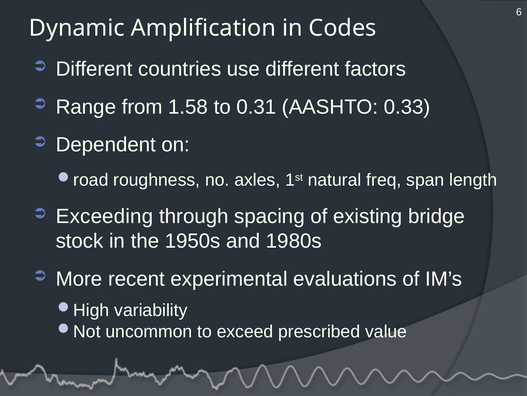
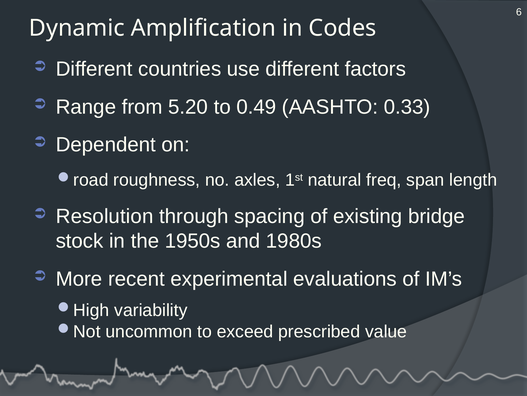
1.58: 1.58 -> 5.20 (188, 107)
0.31: 0.31 -> 0.49 (256, 107)
Exceeding: Exceeding -> Resolution (105, 216)
